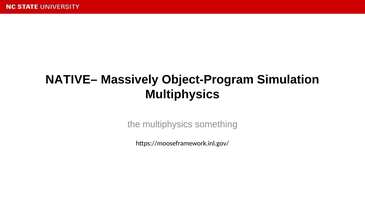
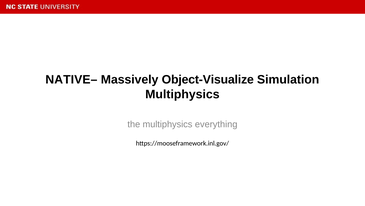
Object-Program: Object-Program -> Object-Visualize (208, 79)
something: something -> everything (216, 124)
